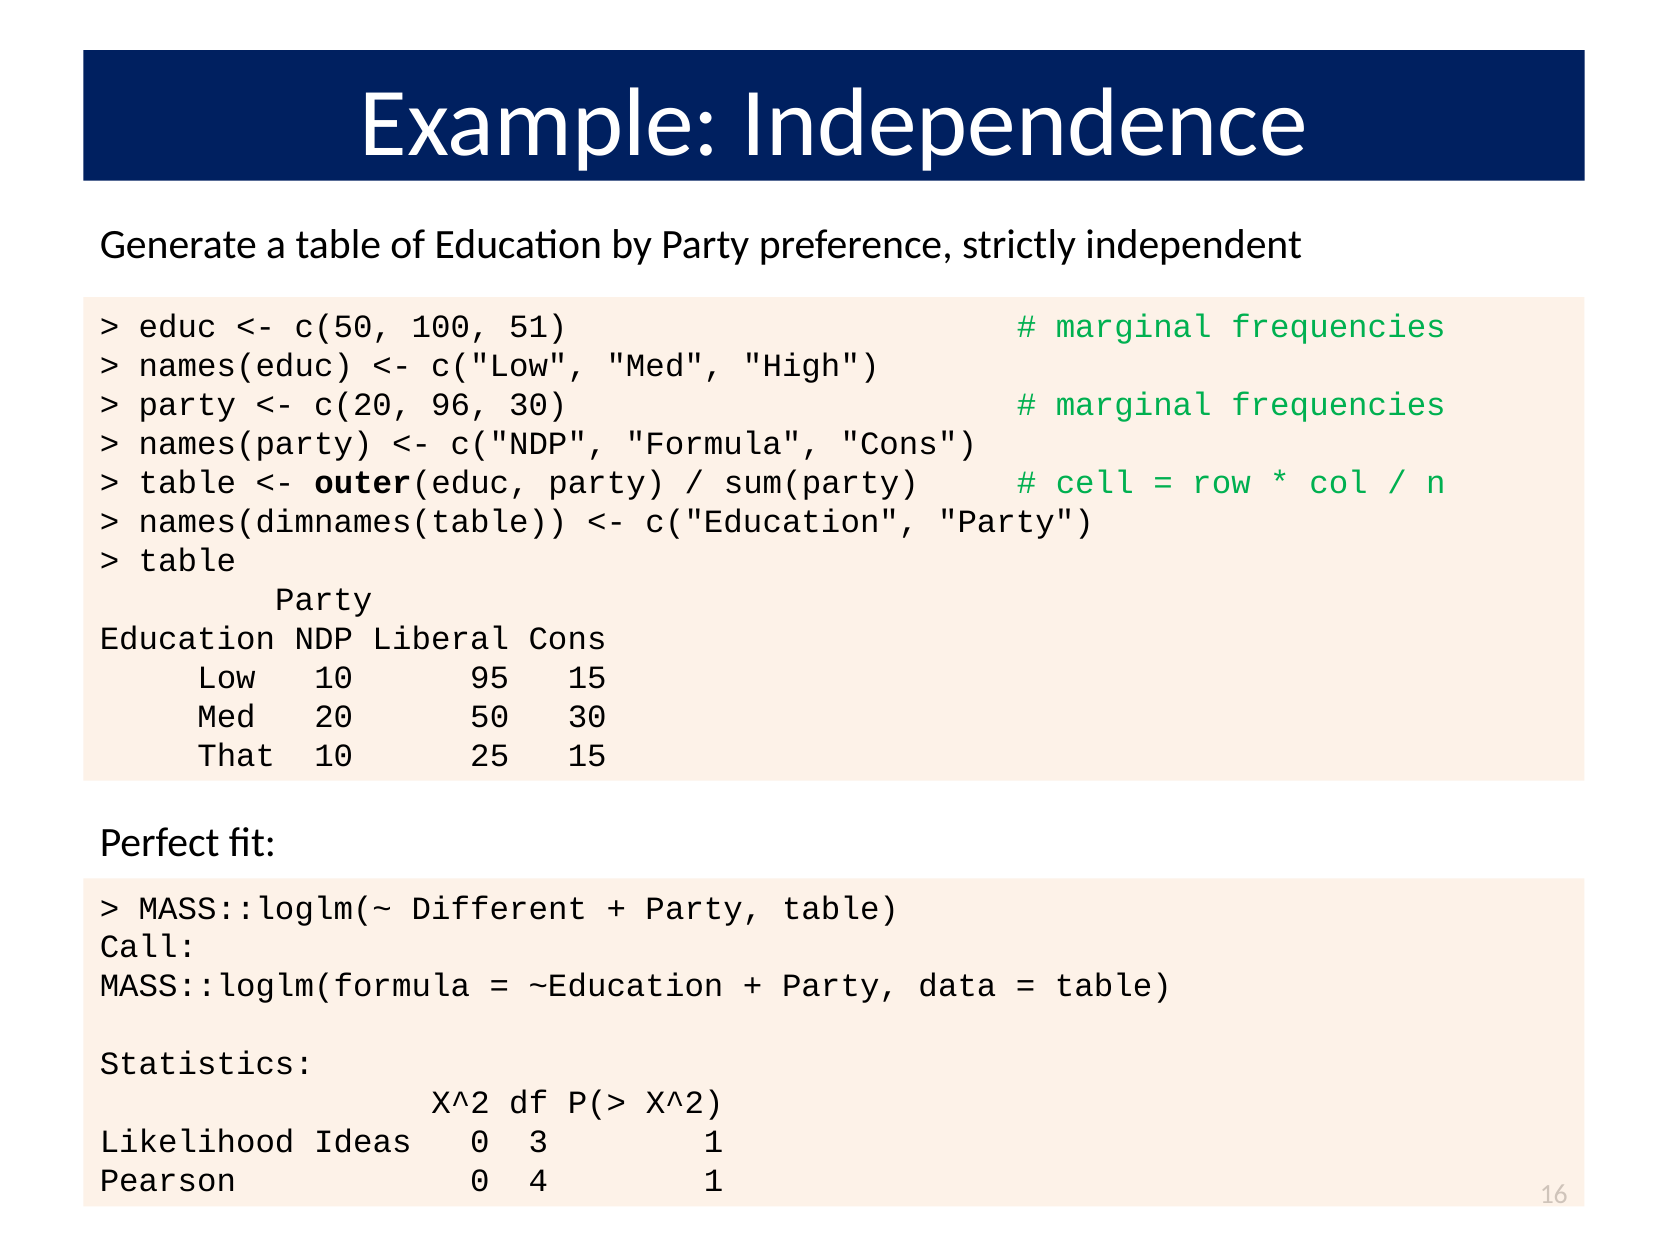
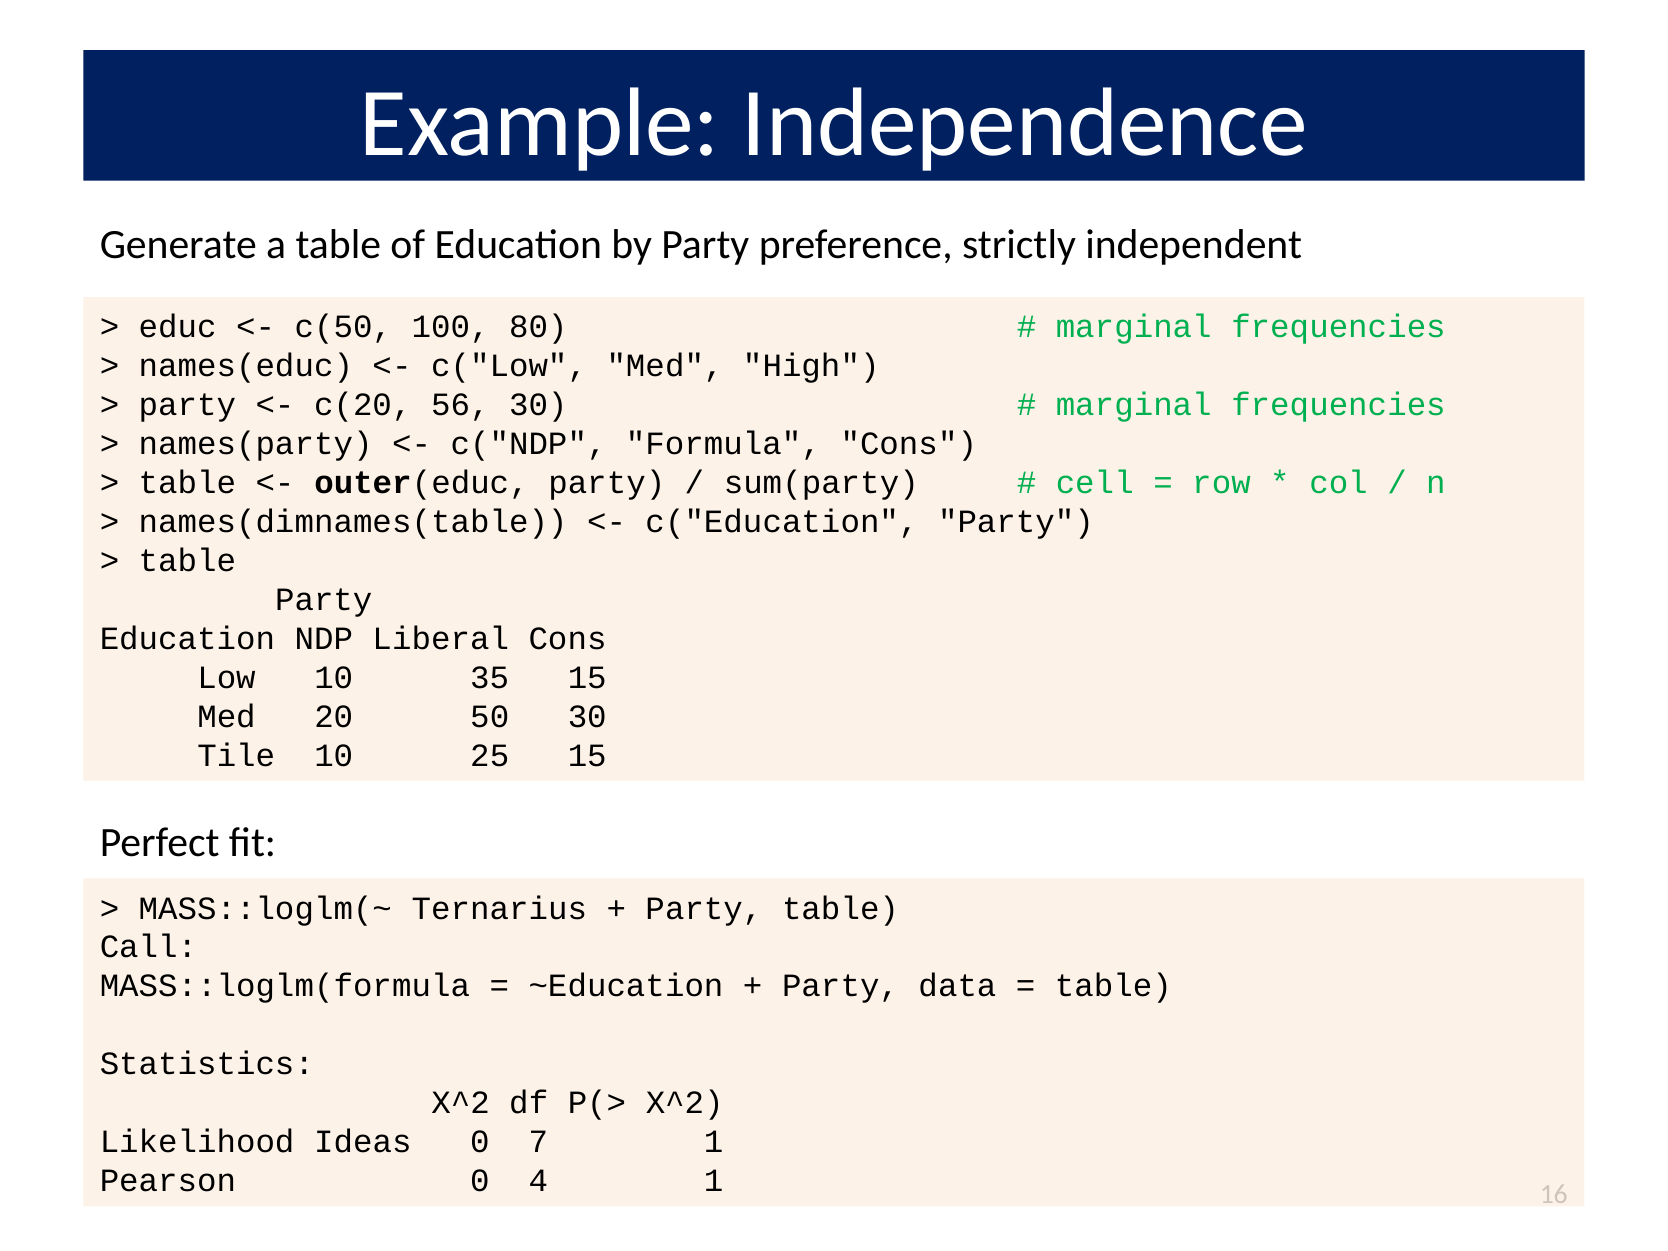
51: 51 -> 80 (538, 327)
96: 96 -> 56 (460, 405)
95: 95 -> 35 (490, 677)
That: That -> Tile (236, 755)
Different: Different -> Ternarius (499, 908)
3: 3 -> 7 (538, 1142)
